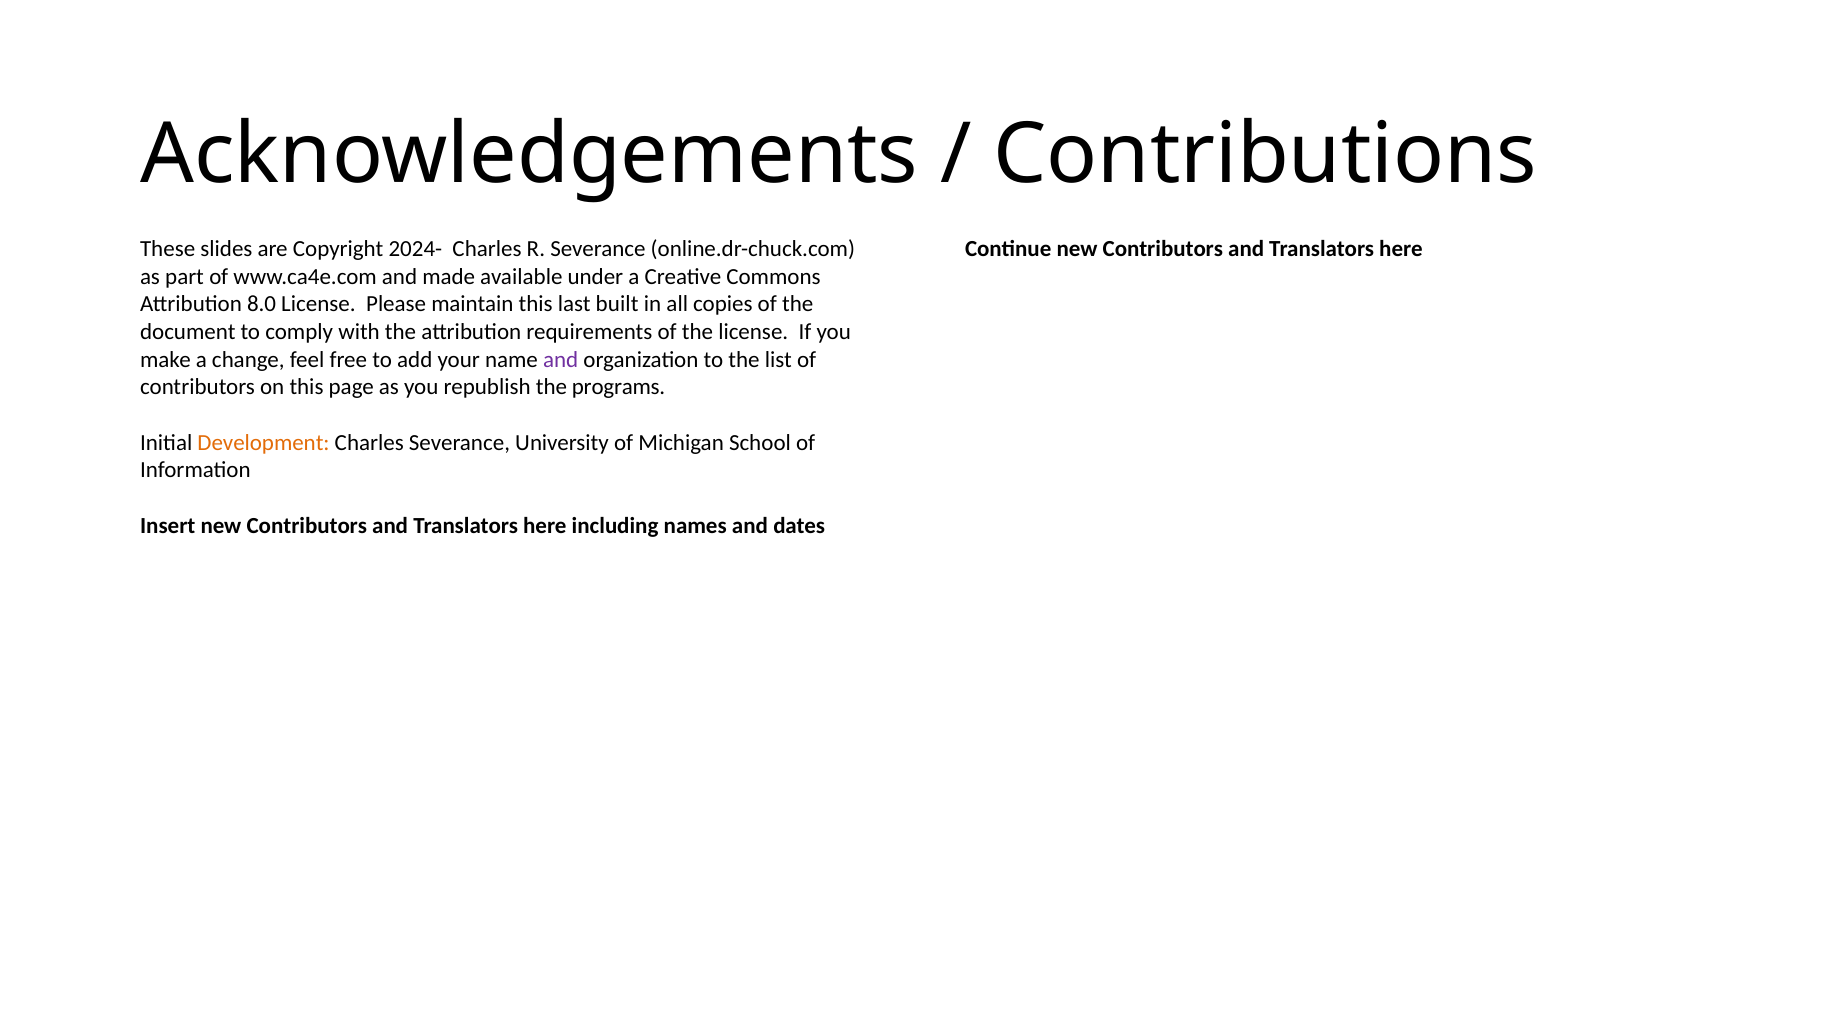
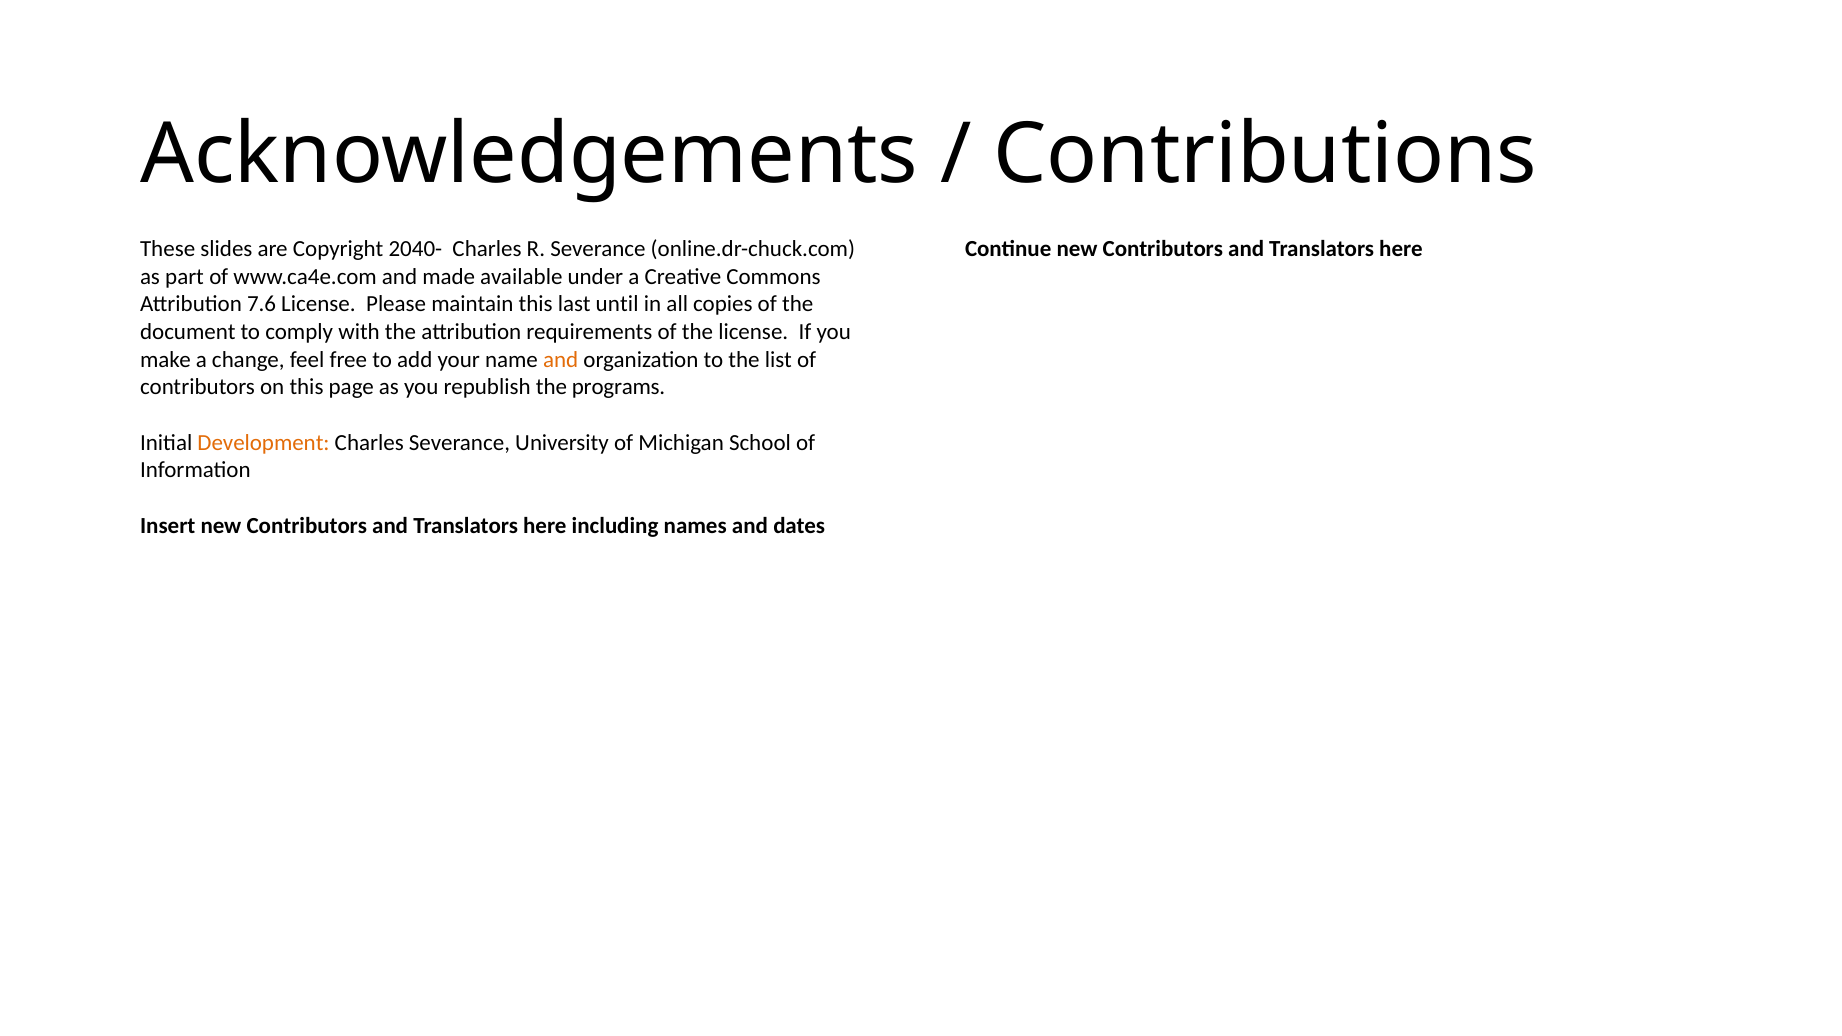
2024-: 2024- -> 2040- (415, 249)
8.0: 8.0 -> 7.6 (262, 304)
built: built -> until (617, 304)
and colour: purple -> orange (561, 360)
